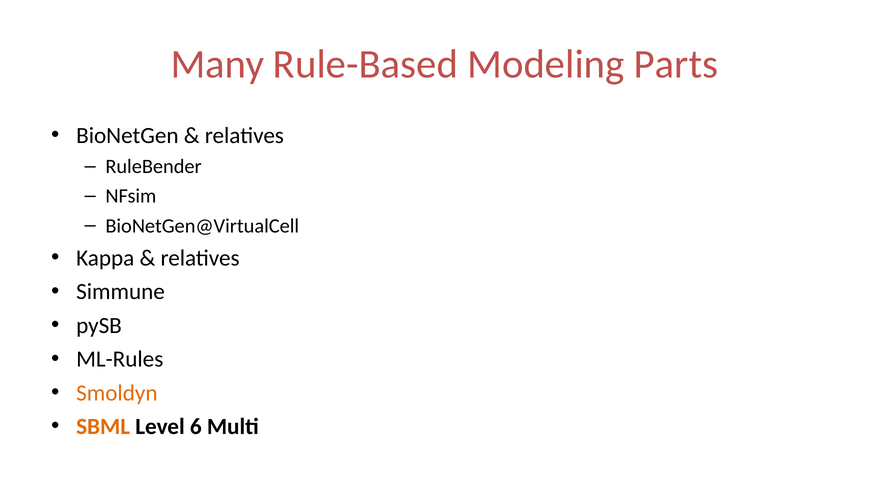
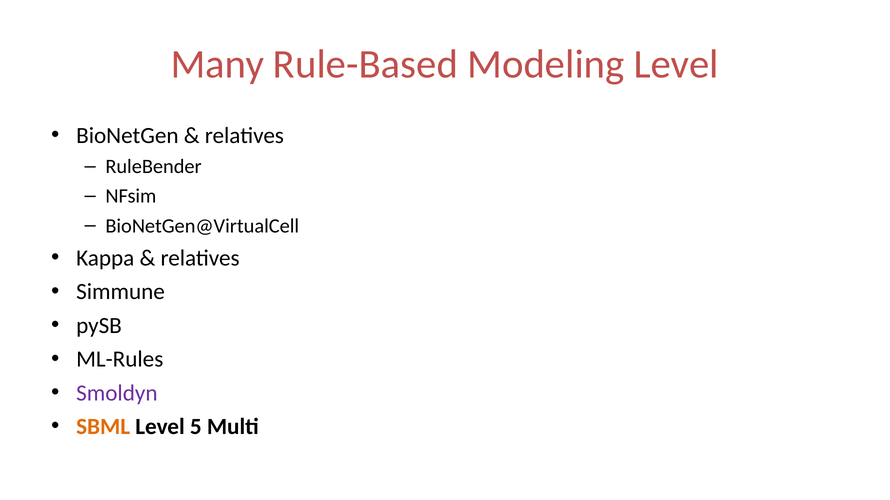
Modeling Parts: Parts -> Level (676, 65)
Smoldyn colour: orange -> purple (117, 393)
6: 6 -> 5 (196, 427)
